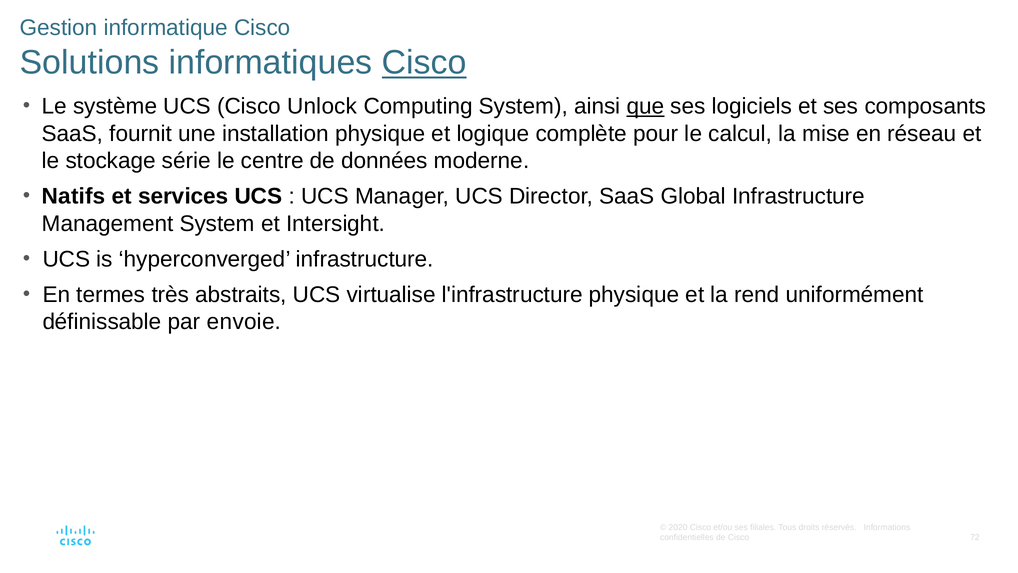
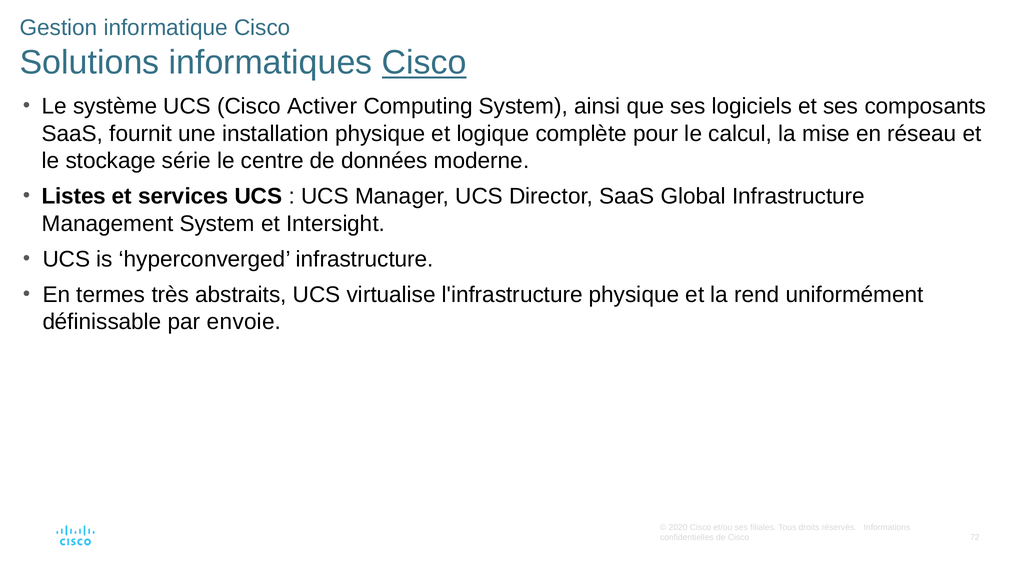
Unlock: Unlock -> Activer (322, 106)
que underline: present -> none (645, 106)
Natifs: Natifs -> Listes (74, 196)
